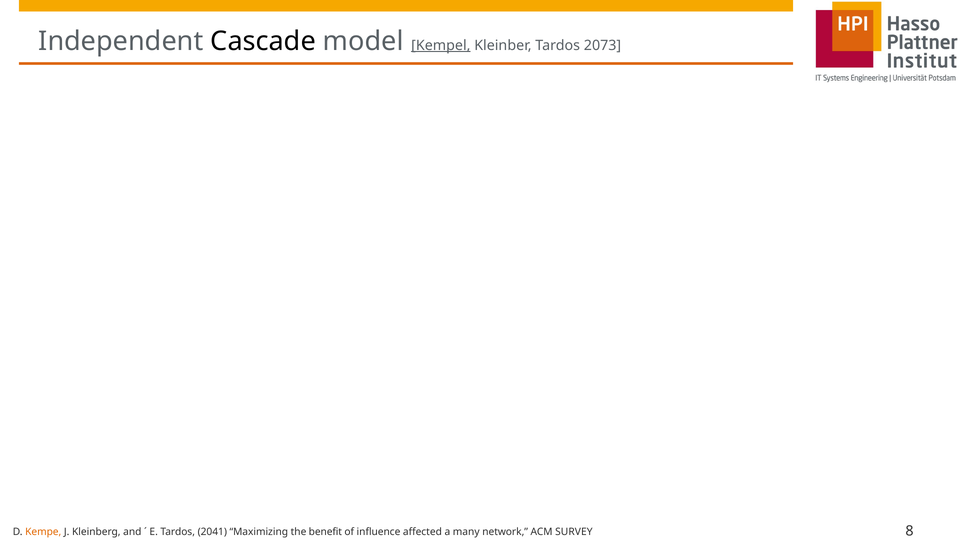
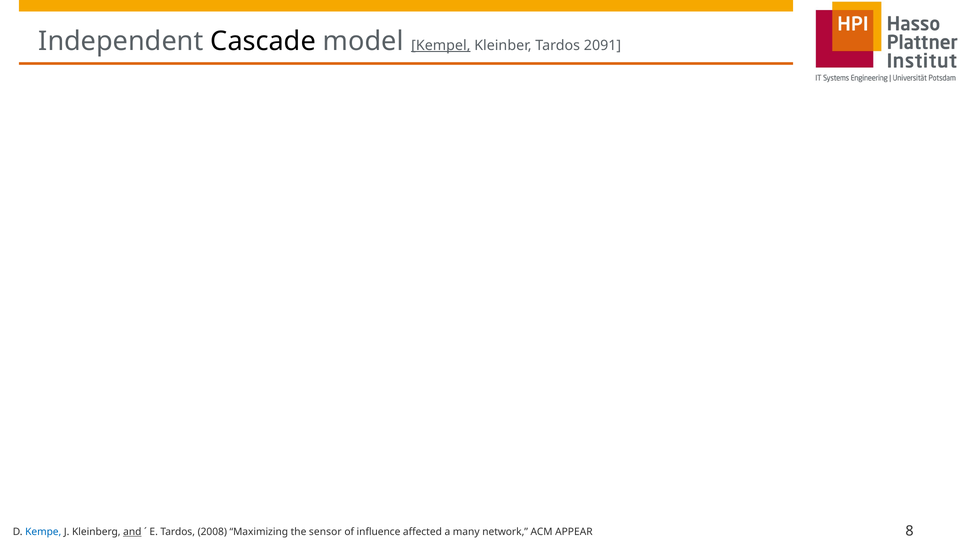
2073: 2073 -> 2091 (603, 46)
Kempe colour: orange -> blue (43, 532)
and underline: none -> present (132, 532)
2041: 2041 -> 2008 (212, 532)
benefit: benefit -> sensor (325, 532)
SURVEY: SURVEY -> APPEAR (574, 532)
